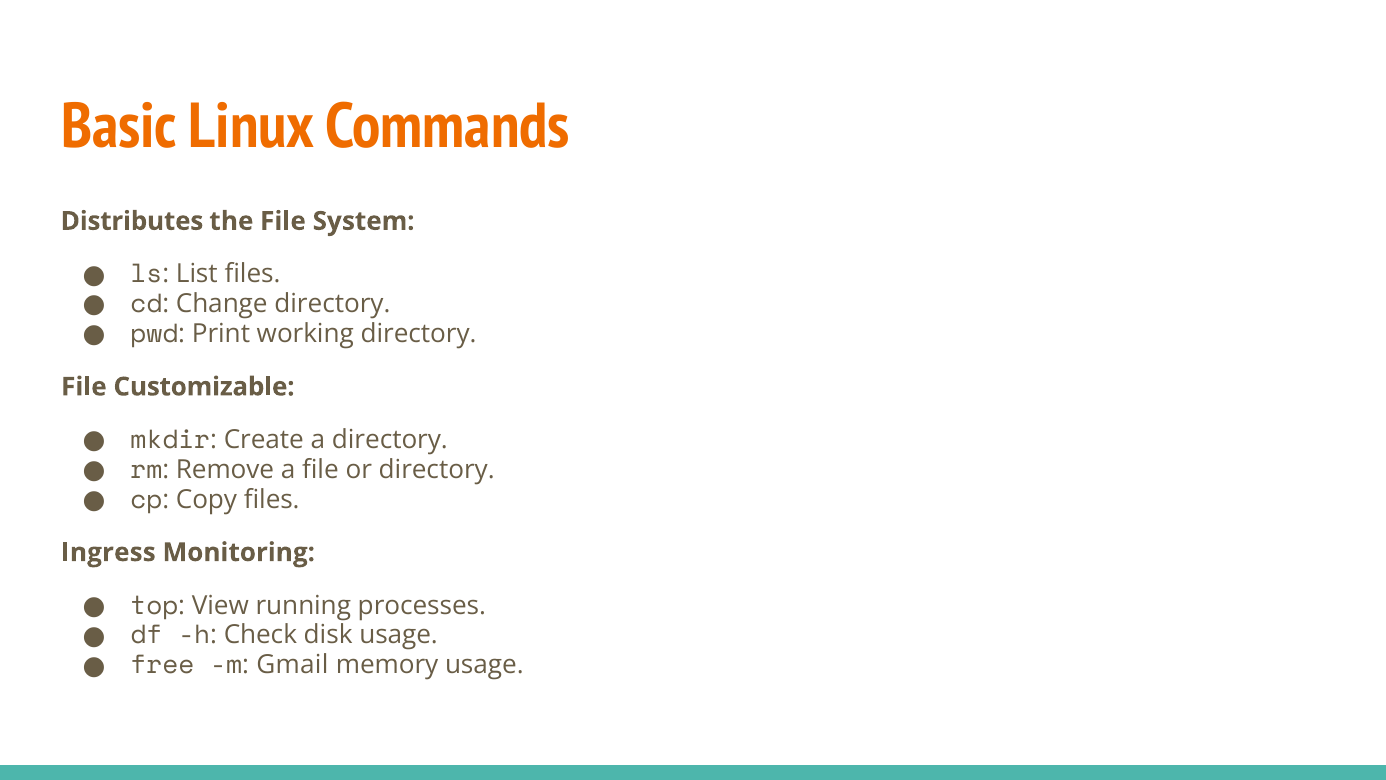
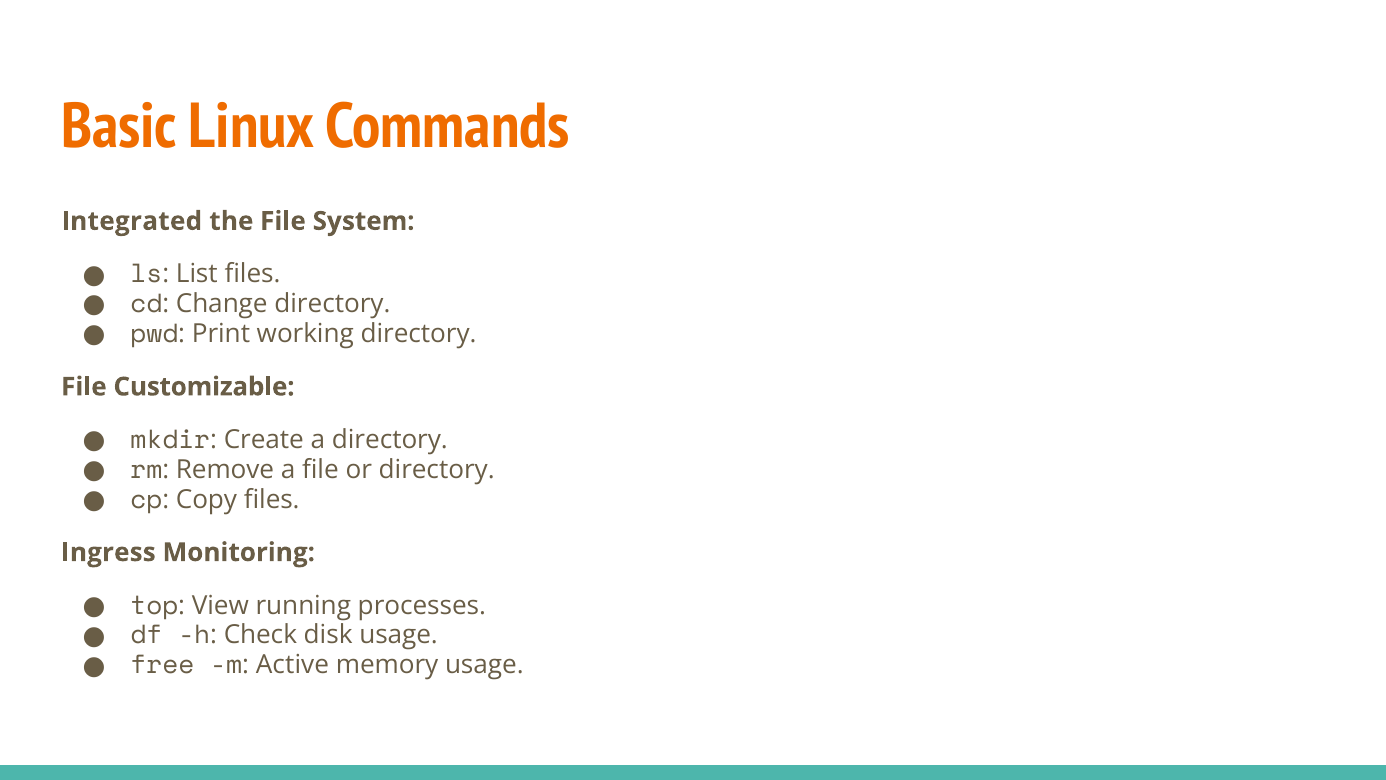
Distributes: Distributes -> Integrated (132, 221)
Gmail: Gmail -> Active (292, 665)
